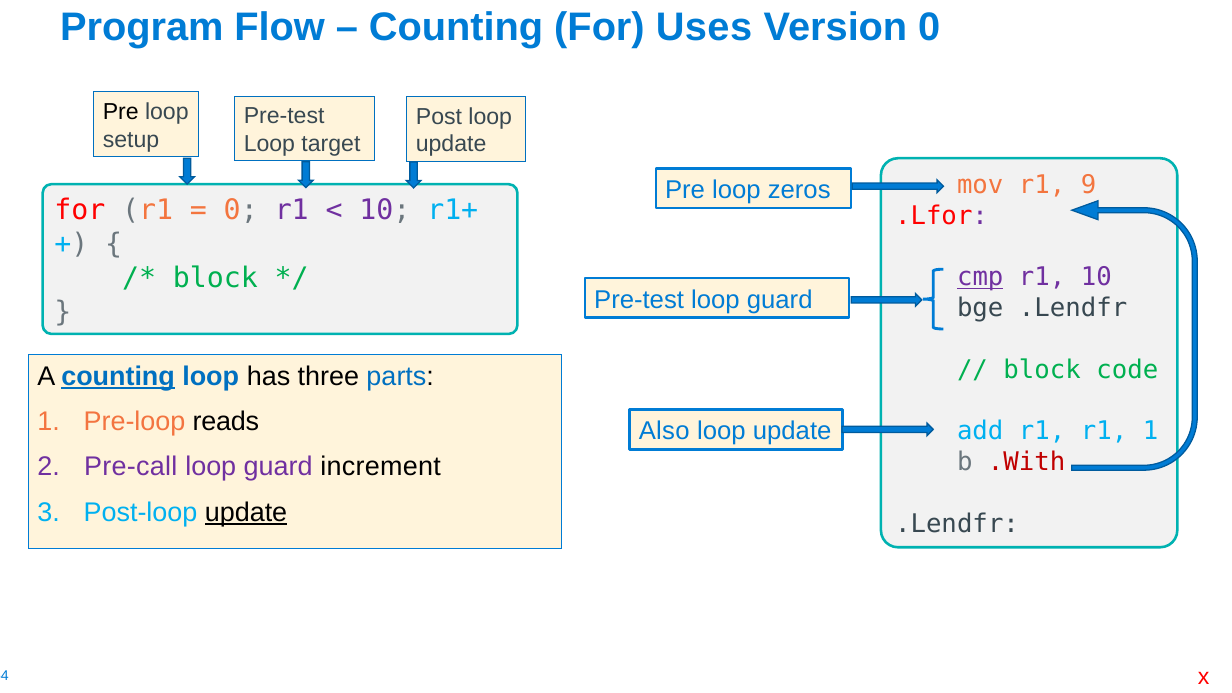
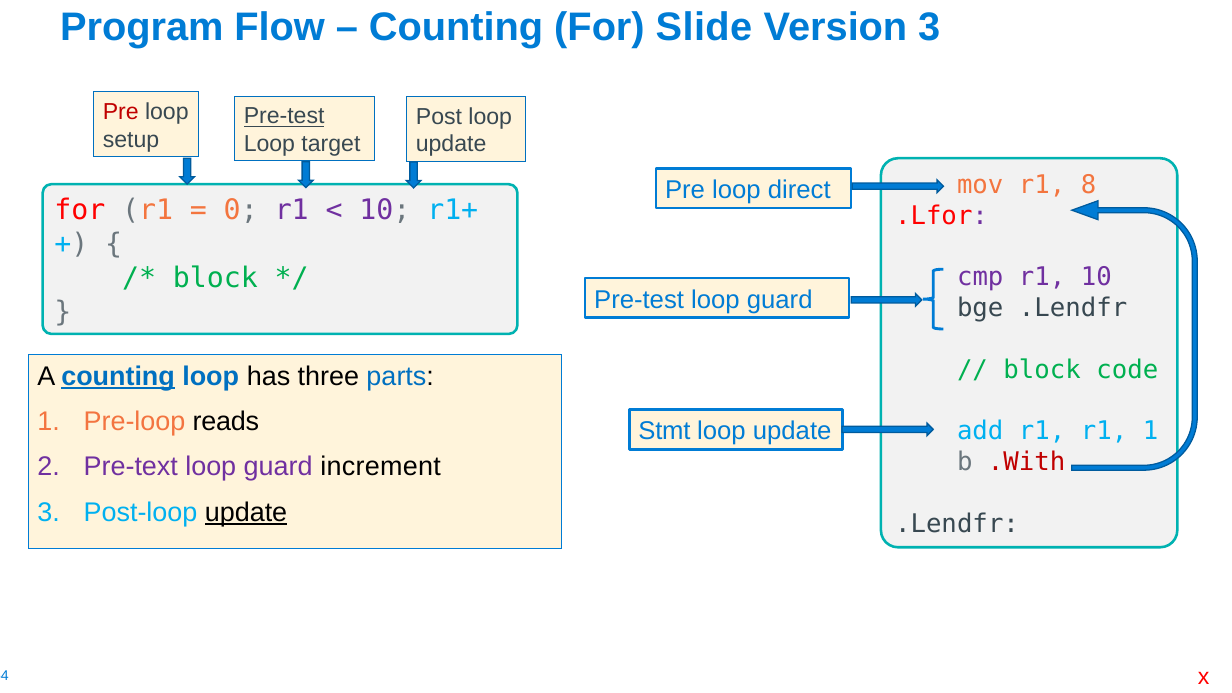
Uses: Uses -> Slide (704, 28)
Version 0: 0 -> 3 (929, 28)
Pre colour: black -> red (121, 112)
Pre-test underline: none -> present (284, 116)
9: 9 -> 8 (1089, 185)
zeros: zeros -> direct (799, 190)
cmp underline: present -> none (980, 277)
Also: Also -> Stmt (664, 431)
Pre-call: Pre-call -> Pre-text (131, 467)
